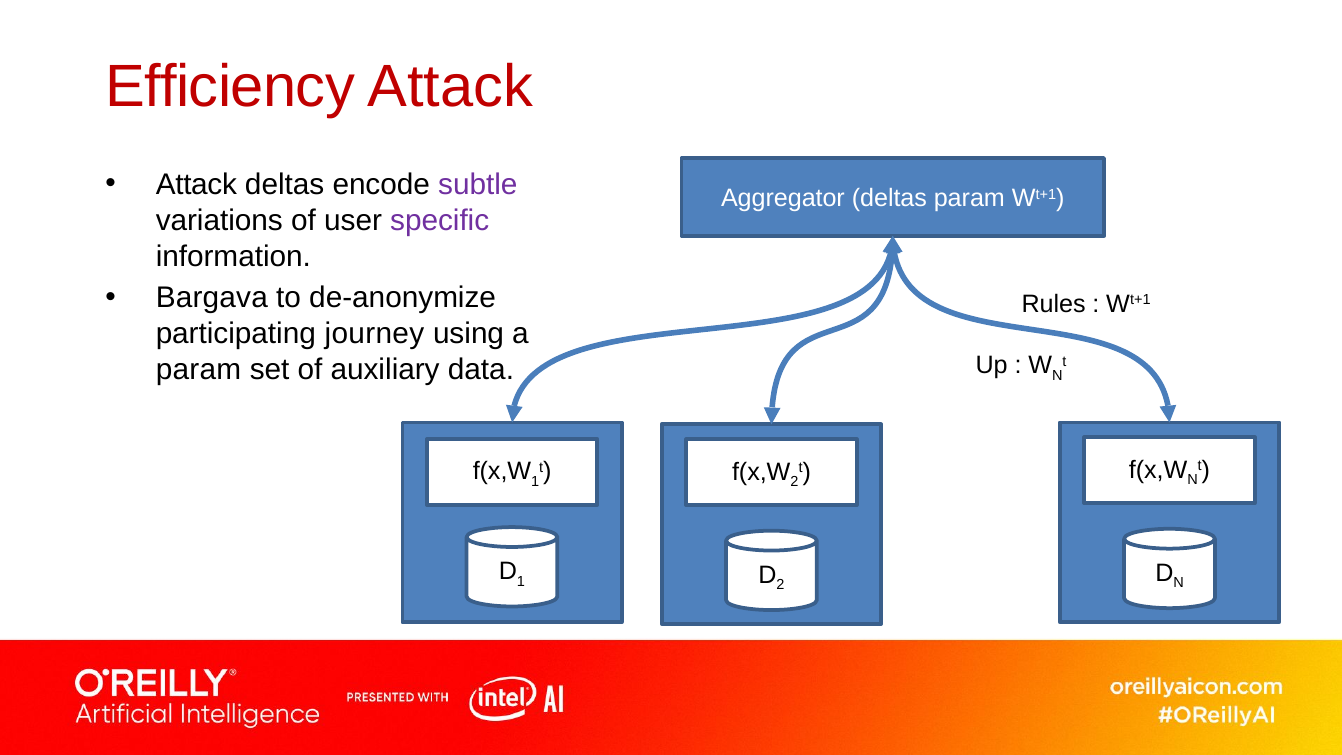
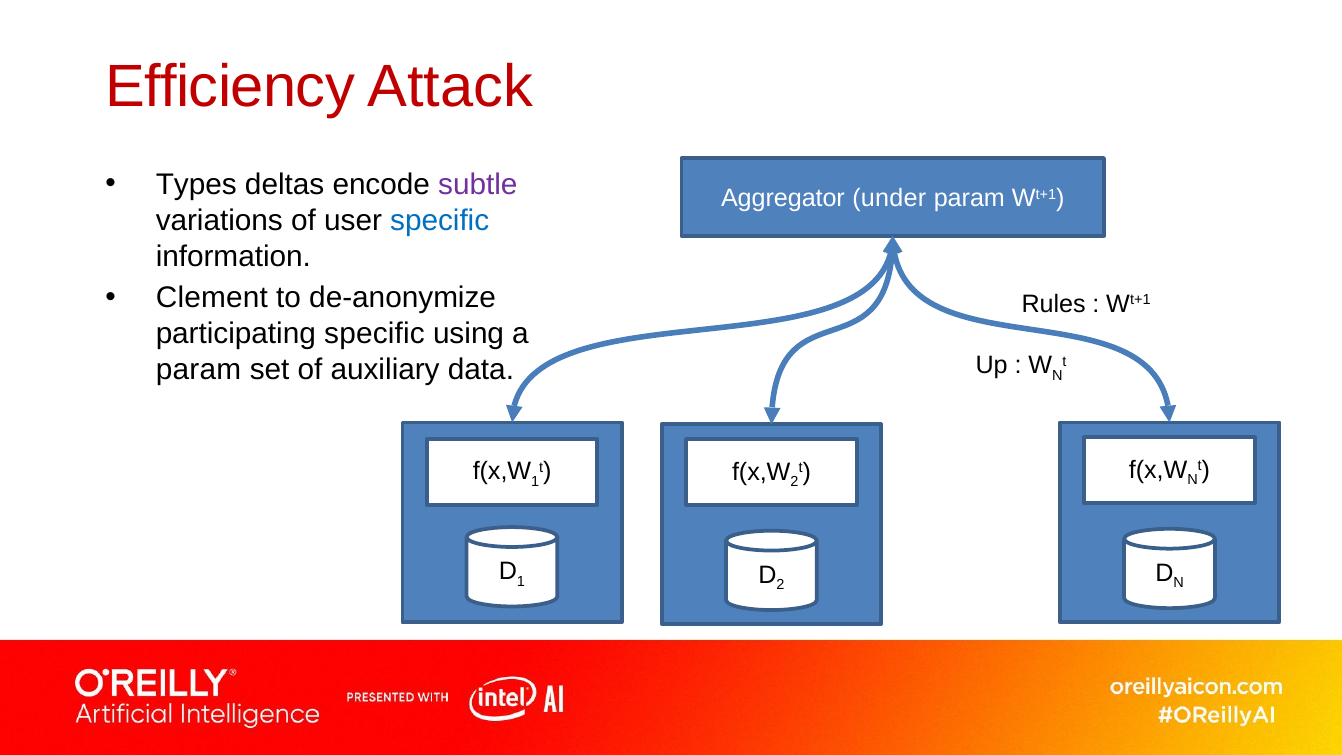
Attack: Attack -> Types (196, 185)
Aggregator deltas: deltas -> under (889, 199)
specific colour: purple -> blue (440, 220)
Bargava: Bargava -> Clement (212, 298)
participating journey: journey -> specific (374, 334)
